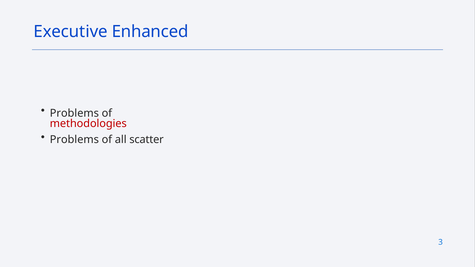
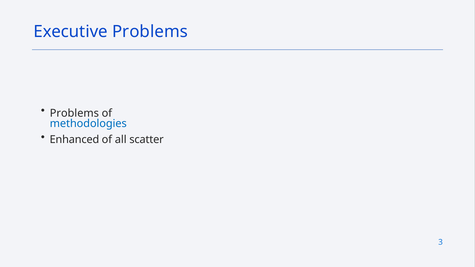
Executive Enhanced: Enhanced -> Problems (150, 32)
methodologies colour: red -> blue (88, 124)
Problems: Problems -> Enhanced (74, 140)
